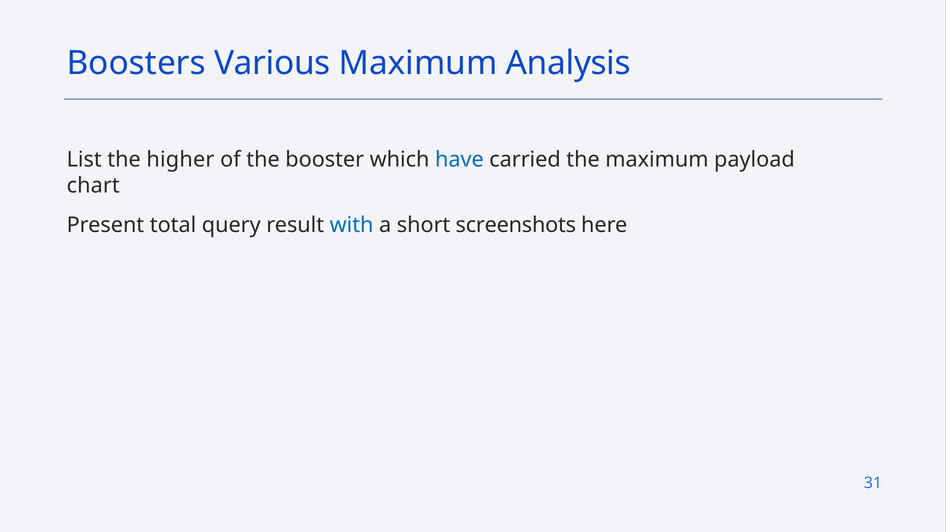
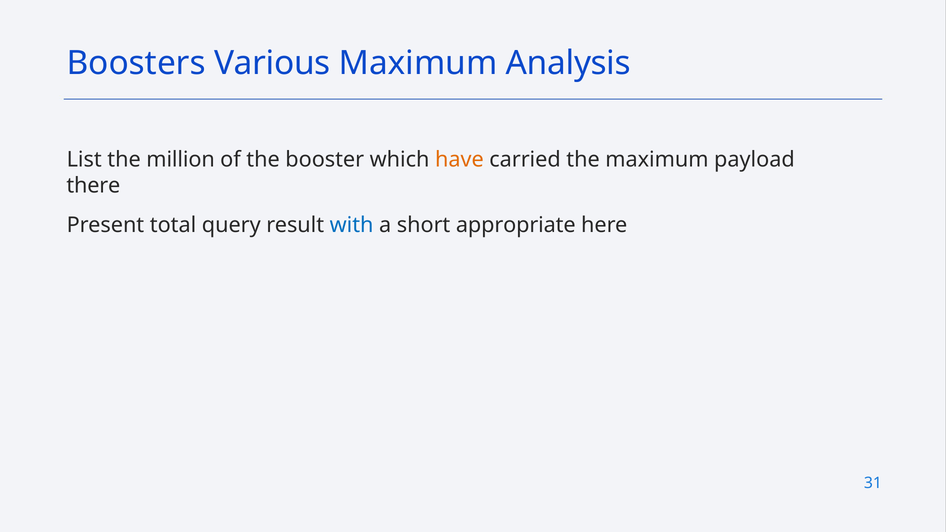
higher: higher -> million (181, 160)
have colour: blue -> orange (459, 160)
chart: chart -> there (93, 186)
screenshots: screenshots -> appropriate (516, 225)
